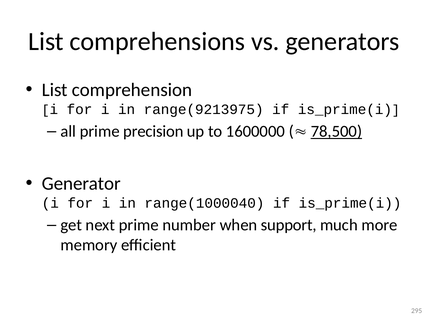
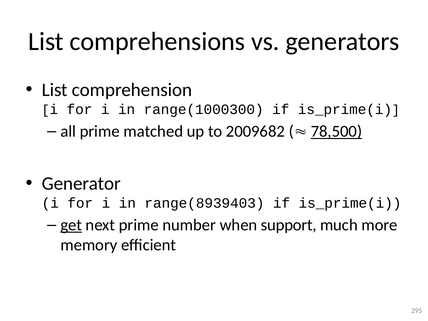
range(9213975: range(9213975 -> range(1000300 (204, 109)
precision: precision -> matched (153, 131)
1600000: 1600000 -> 2009682 (255, 131)
range(1000040: range(1000040 -> range(8939403 (204, 203)
get underline: none -> present (71, 225)
